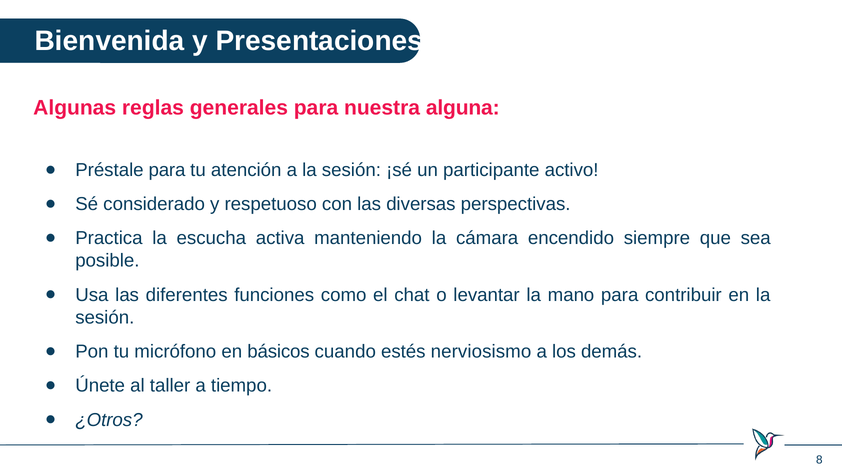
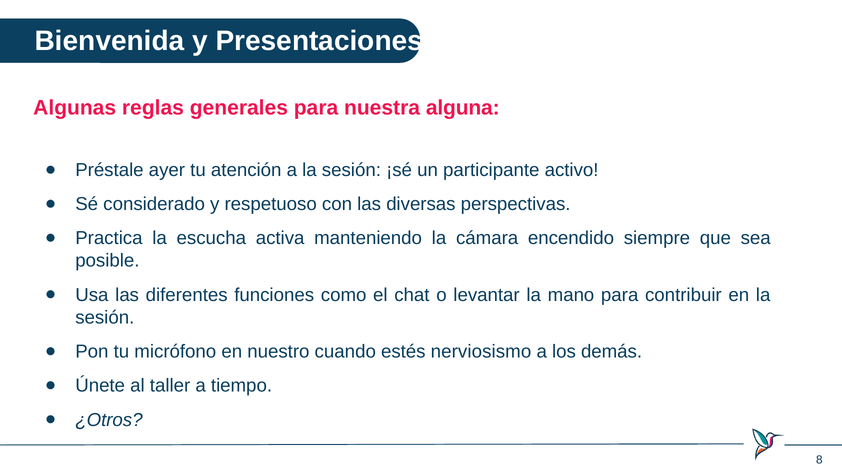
Préstale para: para -> ayer (167, 170)
básicos: básicos -> nuestro (278, 351)
